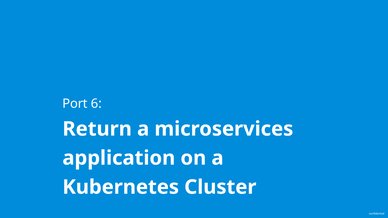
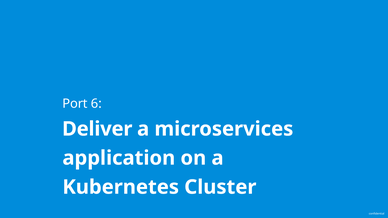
Return: Return -> Deliver (97, 129)
